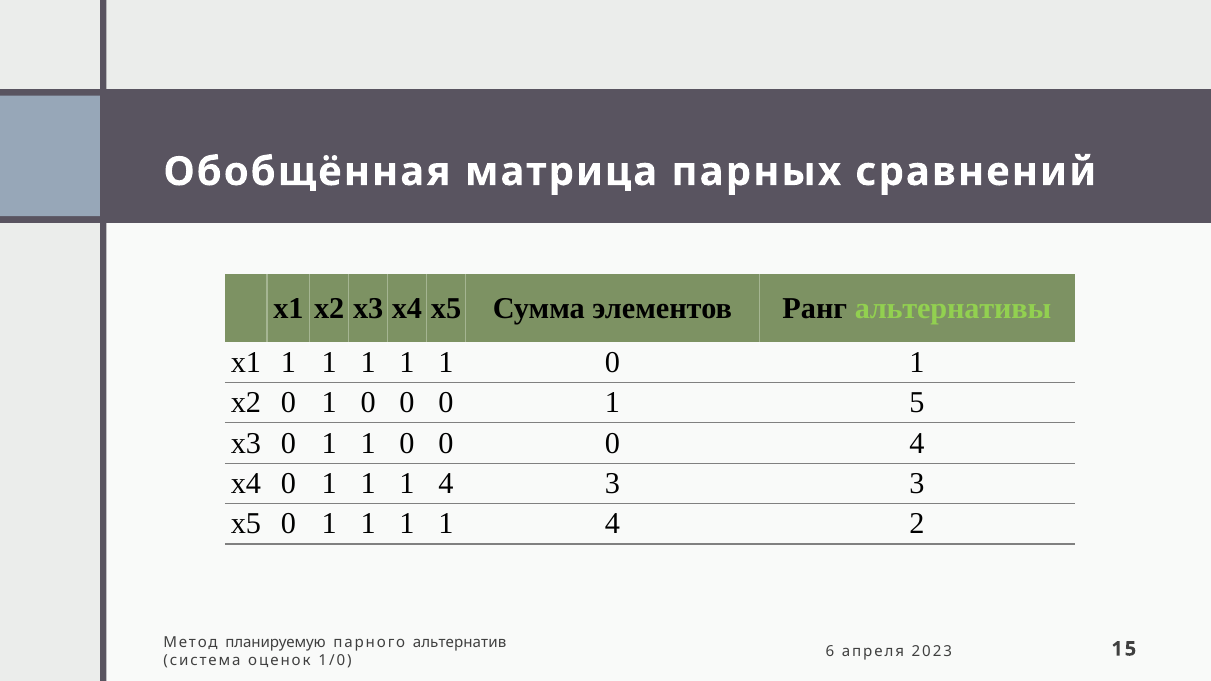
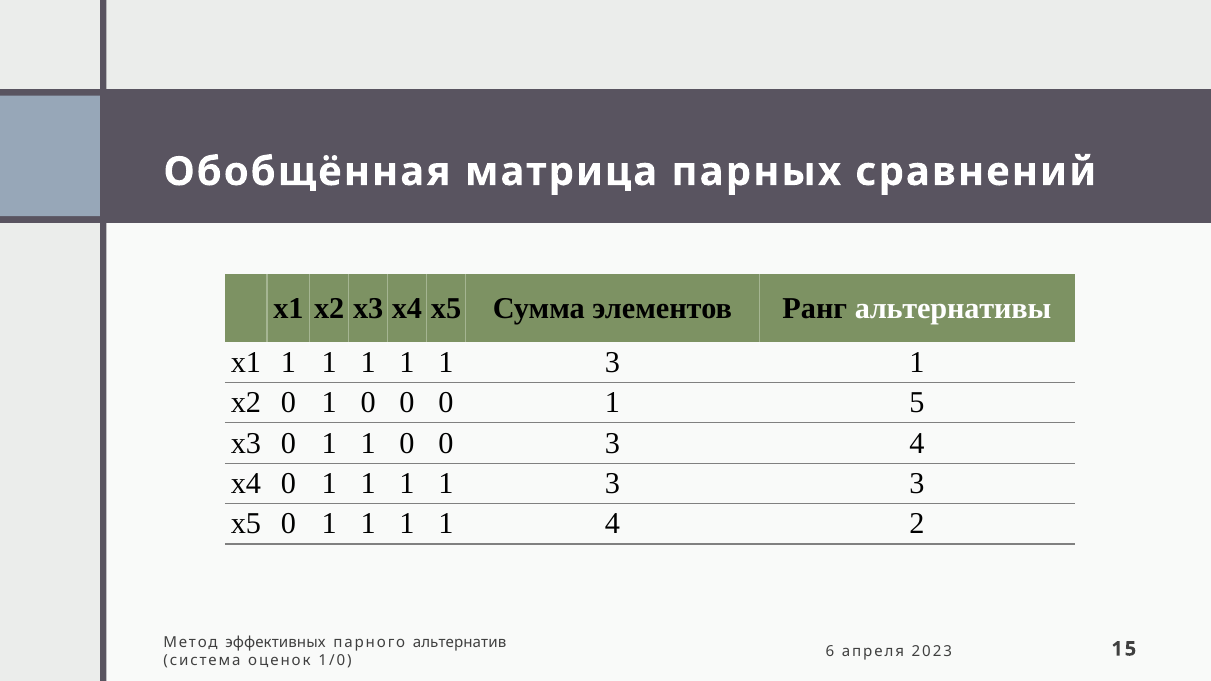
альтернативы colour: light green -> white (953, 308)
0: 0 -> 3 (613, 362)
0: 0 -> 3 (613, 443)
4: 4 -> 1 (446, 484)
планируемую: планируемую -> эффективных (275, 642)
